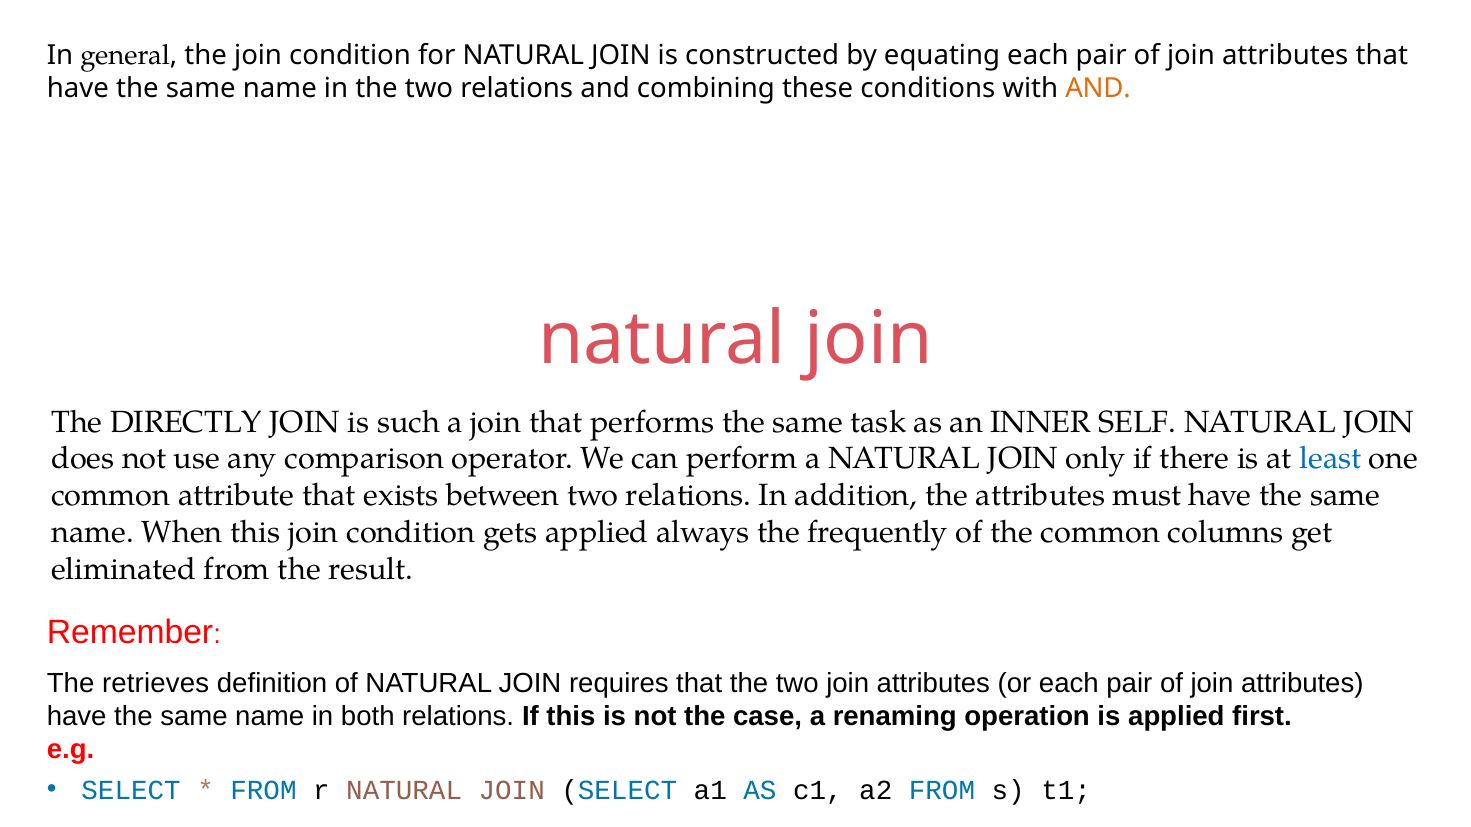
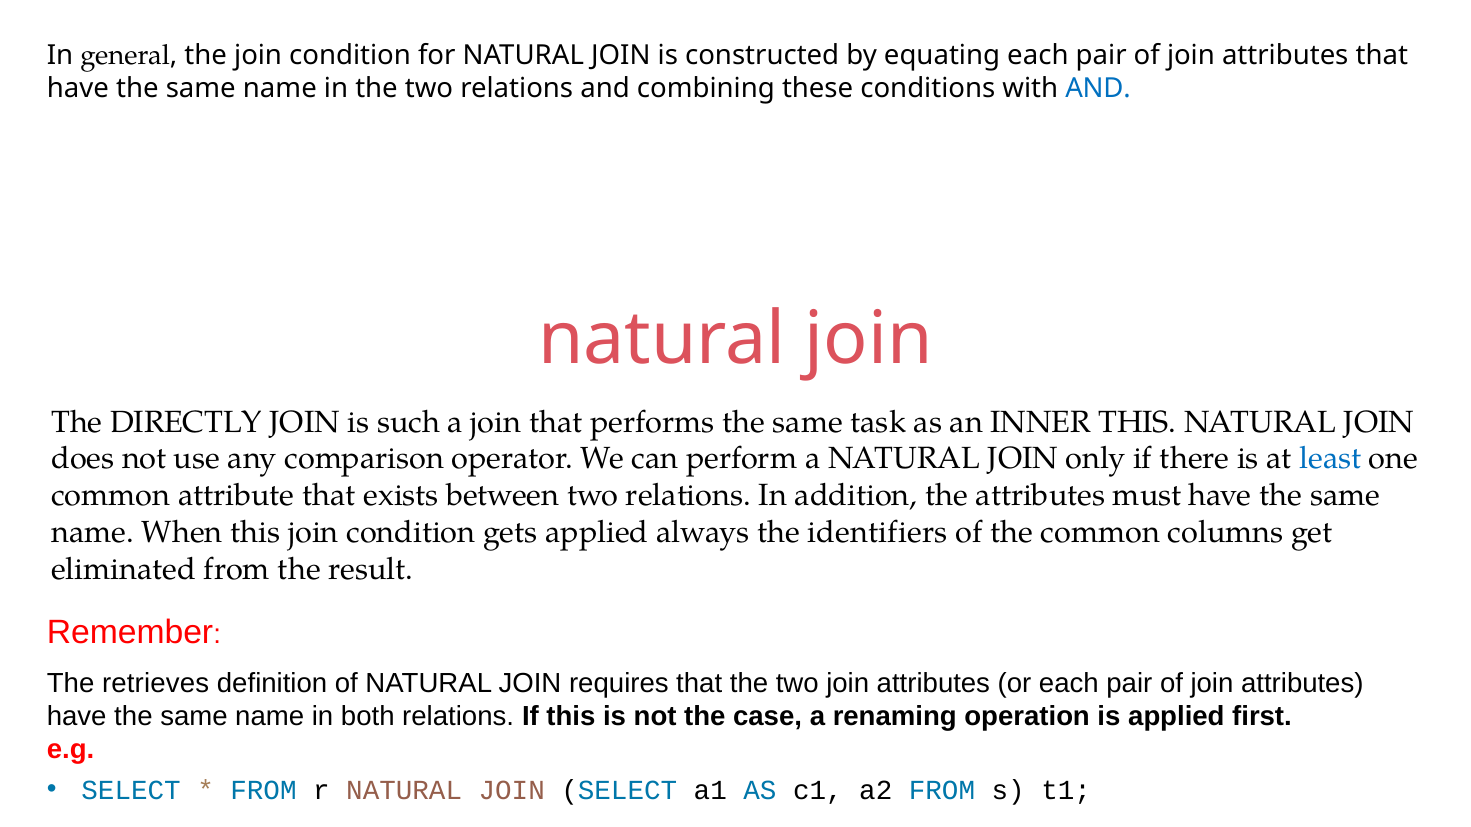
AND colour: orange -> blue (1098, 88)
INNER SELF: SELF -> THIS (1137, 422)
frequently: frequently -> identifiers (878, 533)
